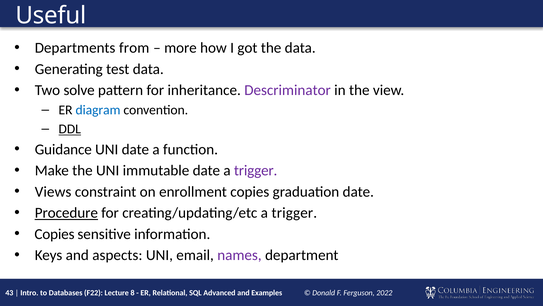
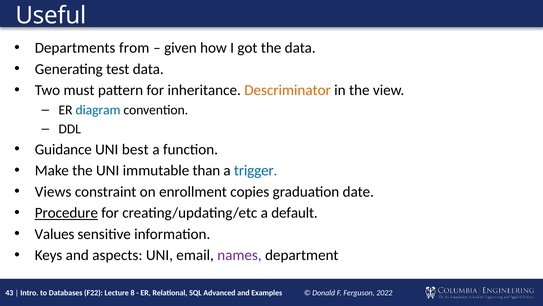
more: more -> given (180, 48)
solve: solve -> must (79, 90)
Descriminator colour: purple -> orange (288, 90)
DDL underline: present -> none (70, 129)
UNI date: date -> best (135, 149)
immutable date: date -> than (206, 170)
trigger colour: purple -> blue (256, 170)
creating/updating/etc a trigger: trigger -> default (294, 213)
Copies: Copies -> Values (54, 234)
